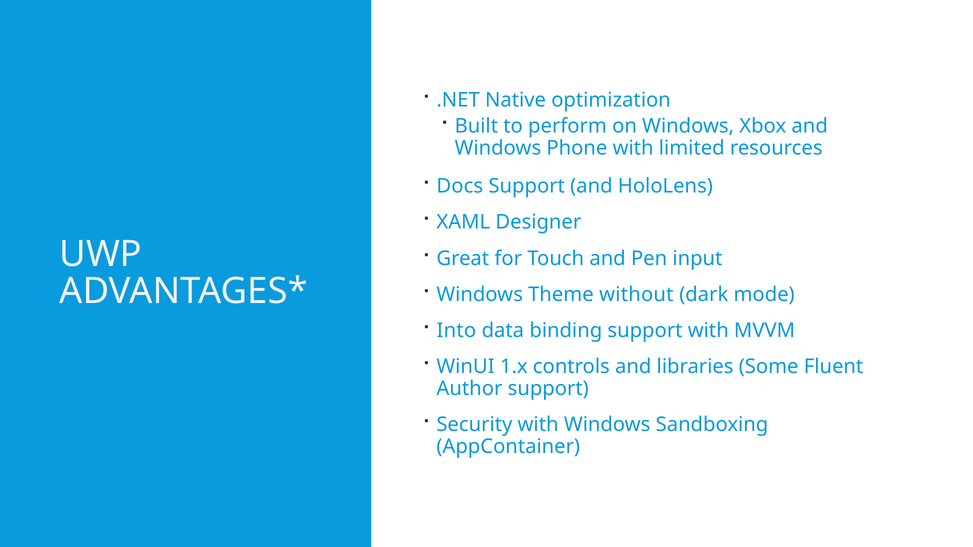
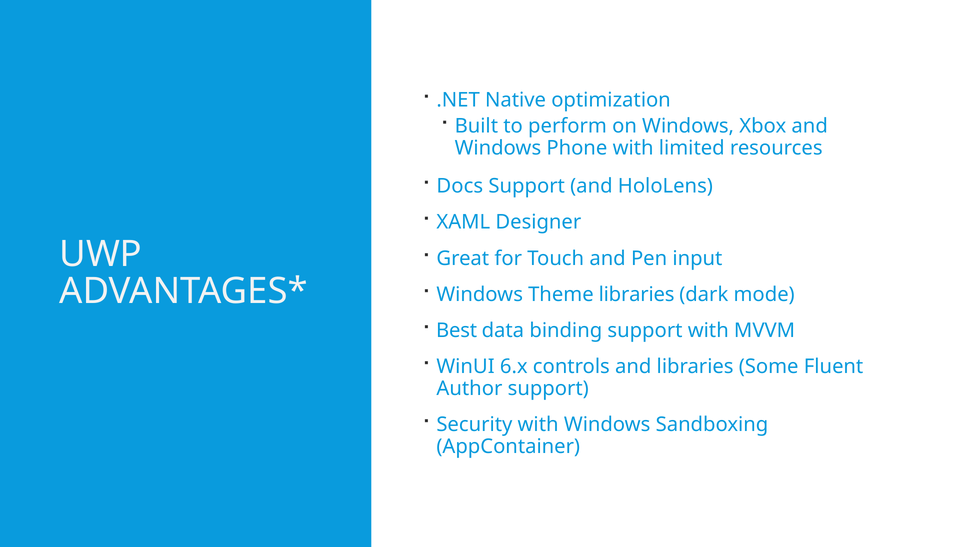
Theme without: without -> libraries (637, 295)
Into: Into -> Best (457, 331)
1.x: 1.x -> 6.x (514, 367)
